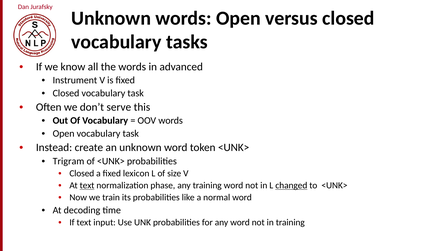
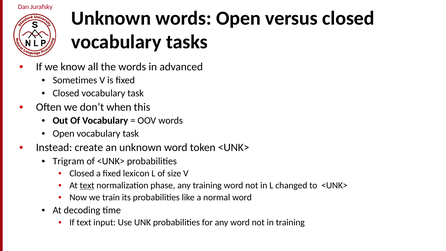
Instrument: Instrument -> Sometimes (75, 80)
serve: serve -> when (119, 107)
changed underline: present -> none (291, 185)
